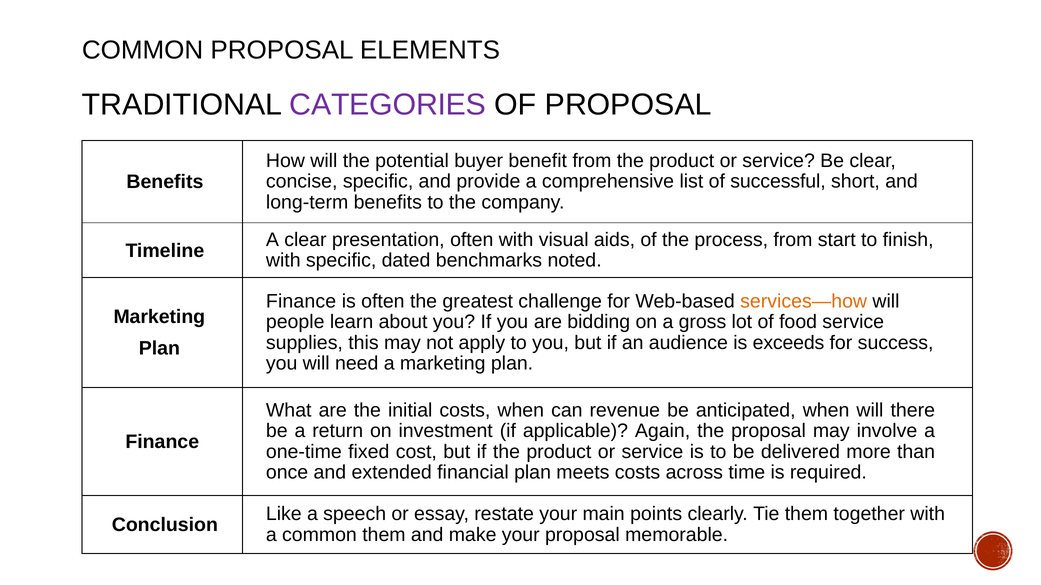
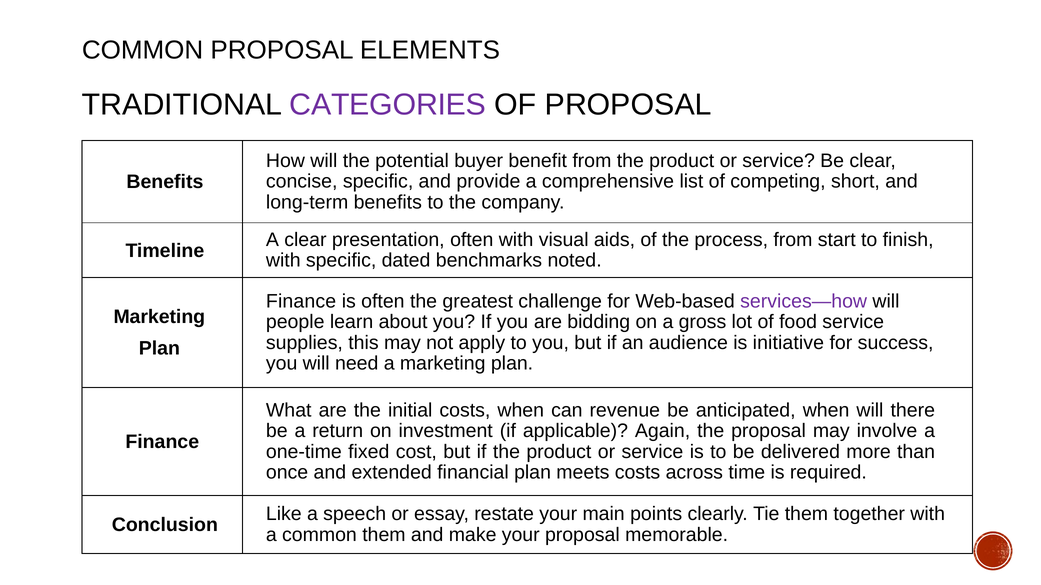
successful: successful -> competing (778, 182)
services—how colour: orange -> purple (804, 302)
exceeds: exceeds -> initiative (788, 343)
